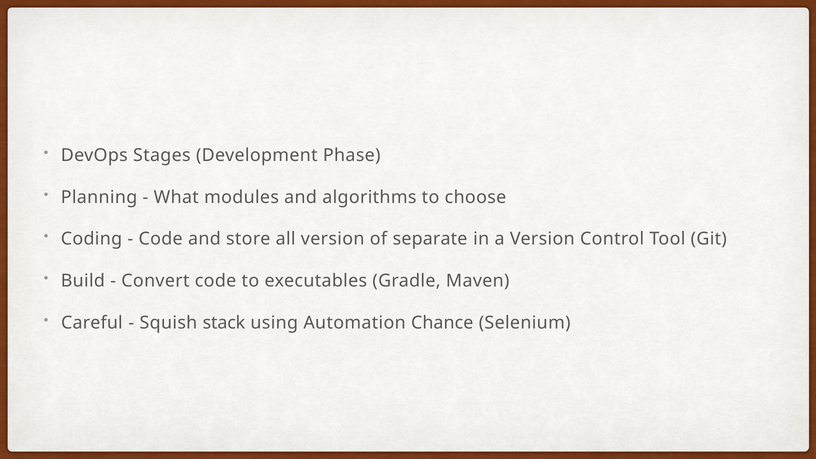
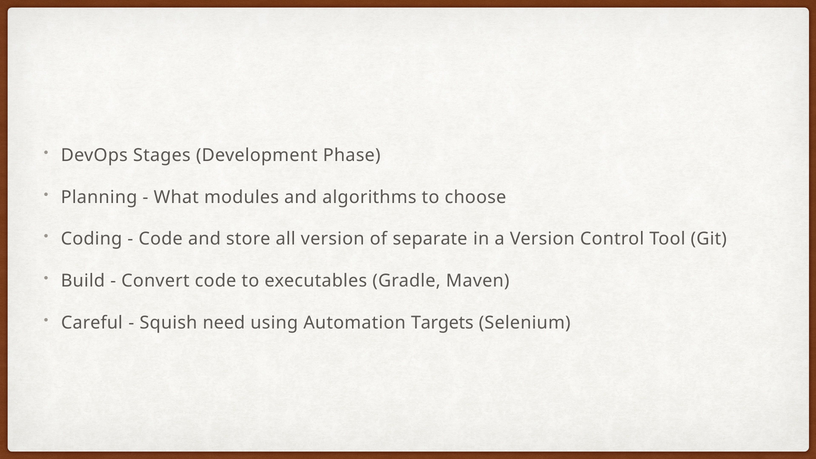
stack: stack -> need (224, 323)
Chance: Chance -> Targets (442, 323)
